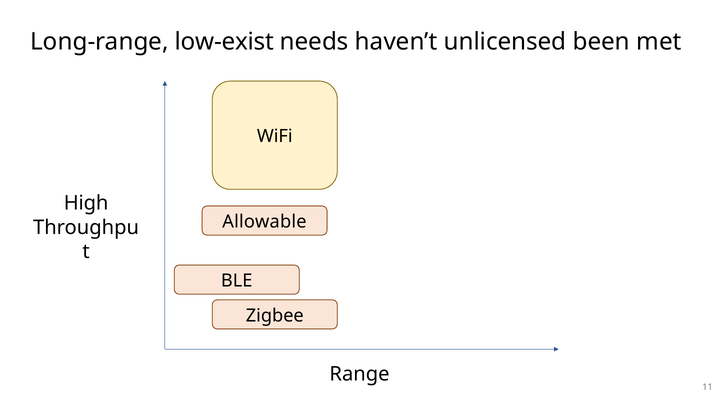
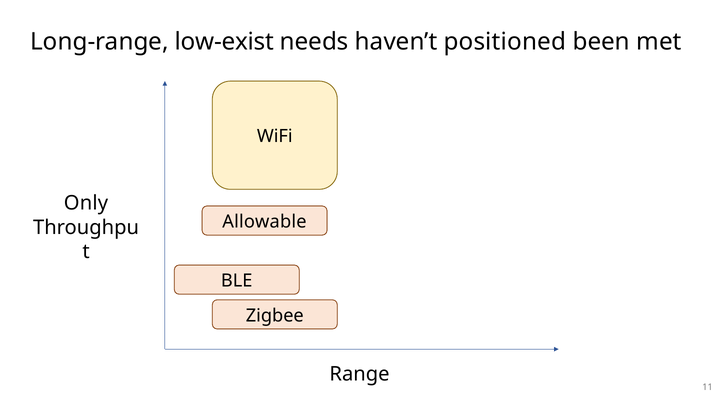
unlicensed: unlicensed -> positioned (505, 42)
High: High -> Only (86, 203)
